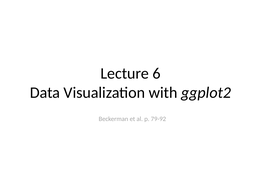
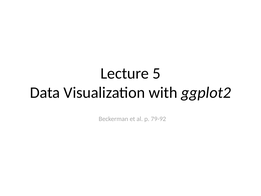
6: 6 -> 5 (156, 73)
